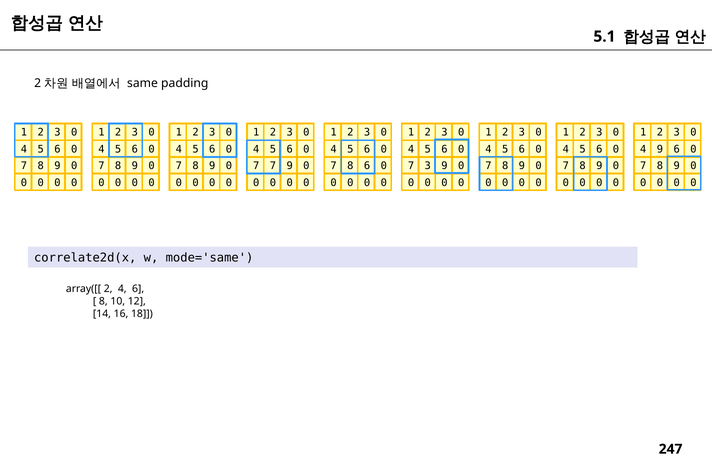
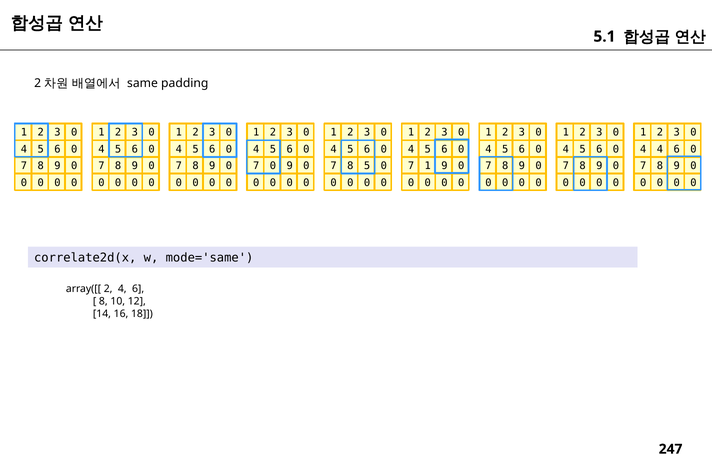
4 9: 9 -> 4 (660, 149)
7 7: 7 -> 0 (273, 166)
8 6: 6 -> 5 (367, 166)
7 3: 3 -> 1 (428, 166)
